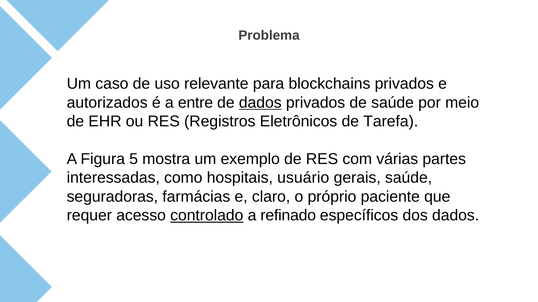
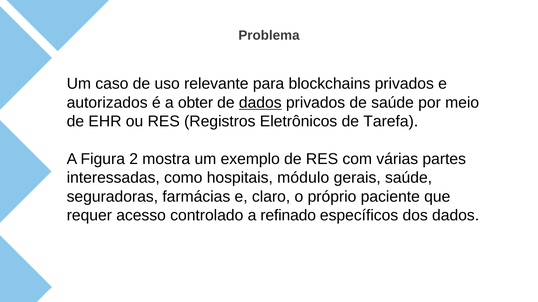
entre: entre -> obter (196, 103)
5: 5 -> 2 (134, 159)
usuário: usuário -> módulo (303, 178)
controlado underline: present -> none (207, 216)
